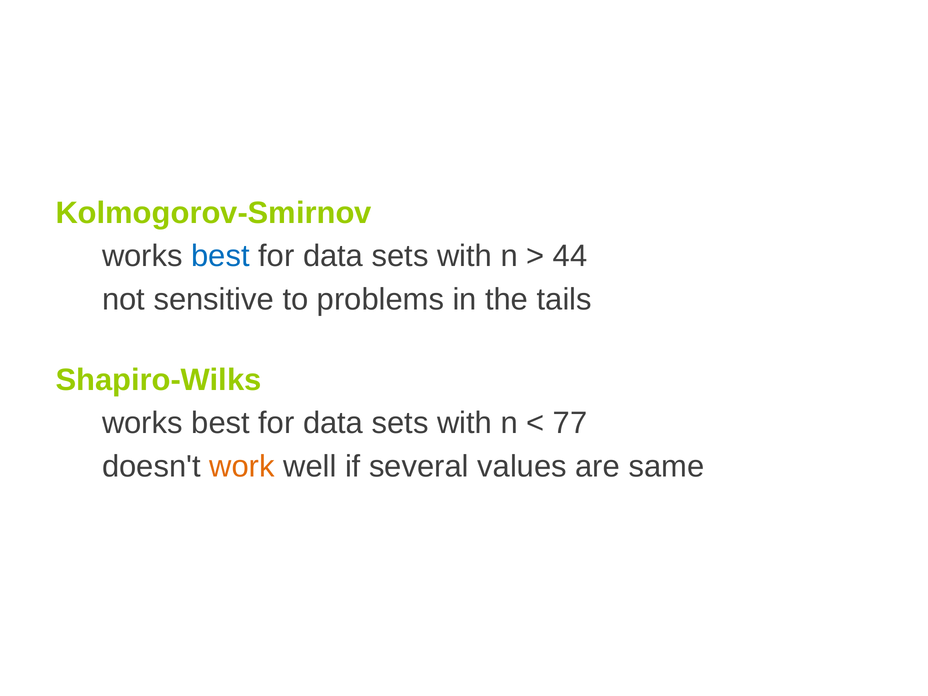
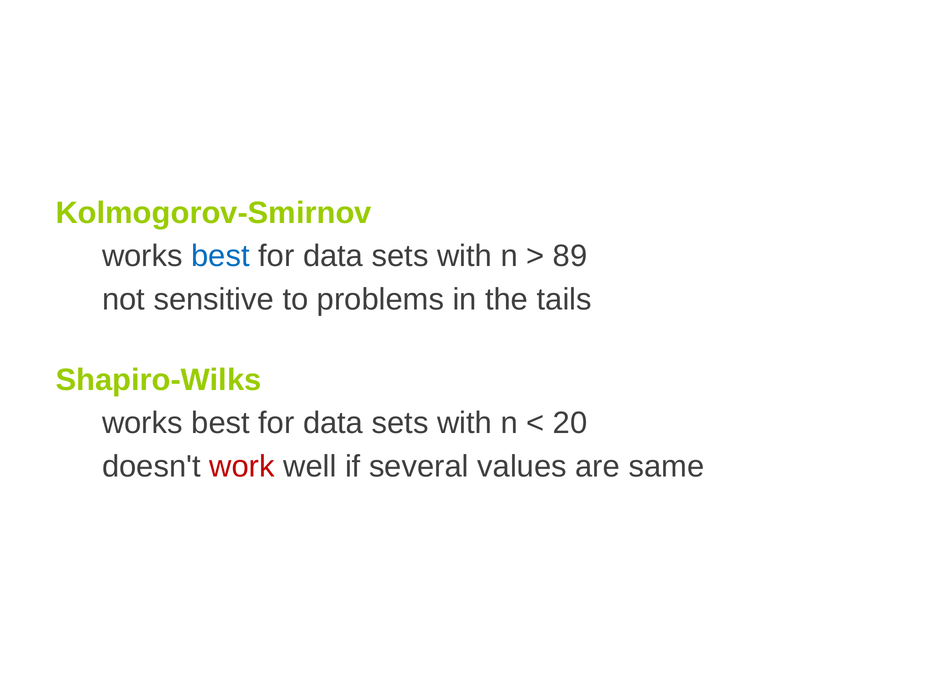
44: 44 -> 89 (570, 256)
77: 77 -> 20 (570, 423)
work colour: orange -> red (242, 466)
